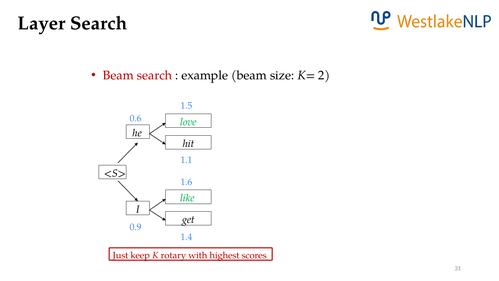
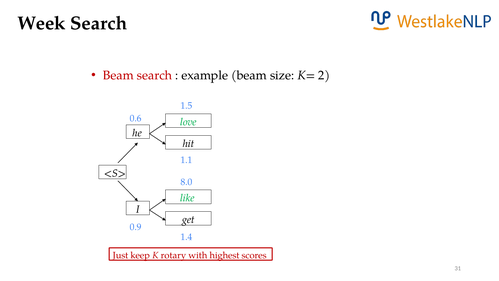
Layer: Layer -> Week (42, 23)
1.6: 1.6 -> 8.0 (186, 182)
